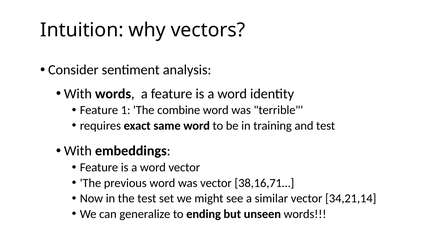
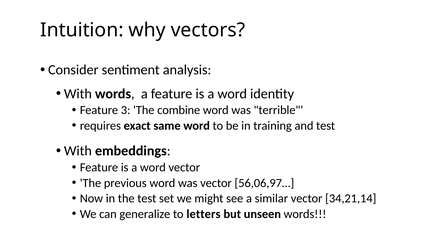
1: 1 -> 3 (126, 110)
38,16,71…: 38,16,71… -> 56,06,97… (264, 183)
ending: ending -> letters (203, 214)
